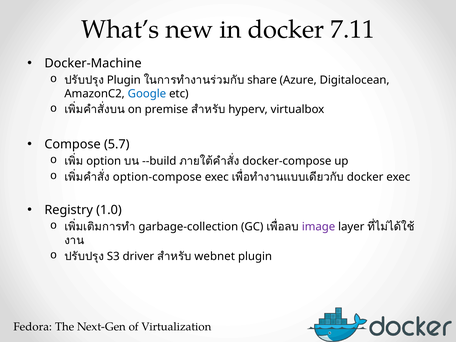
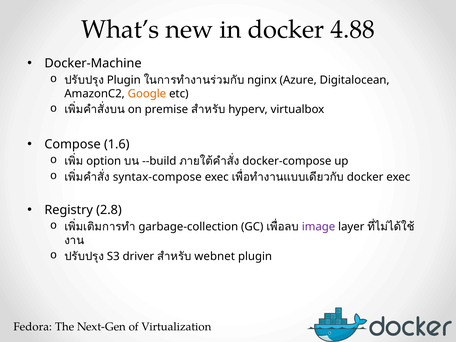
7.11: 7.11 -> 4.88 (353, 30)
share: share -> nginx (262, 80)
Google colour: blue -> orange (147, 94)
5.7: 5.7 -> 1.6 (117, 144)
option-compose: option-compose -> syntax-compose (157, 177)
1.0: 1.0 -> 2.8 (109, 210)
